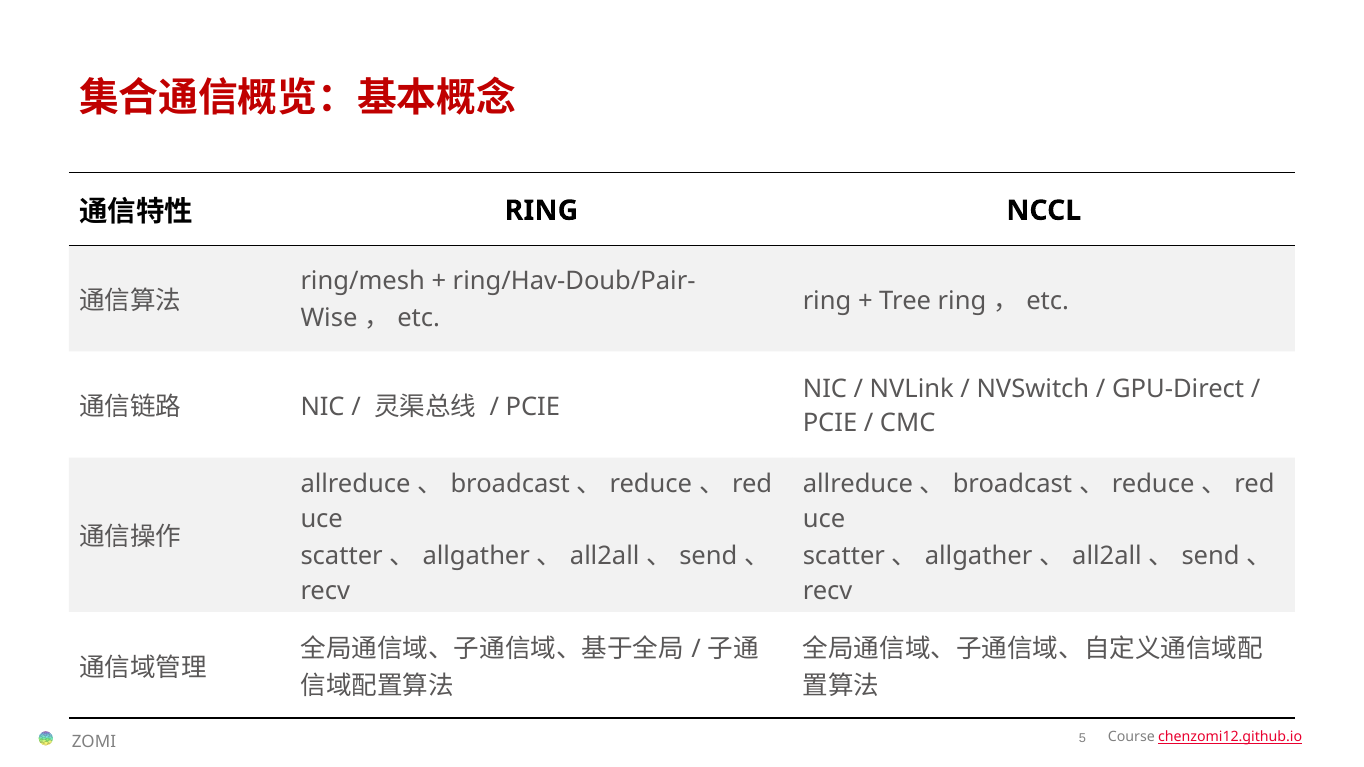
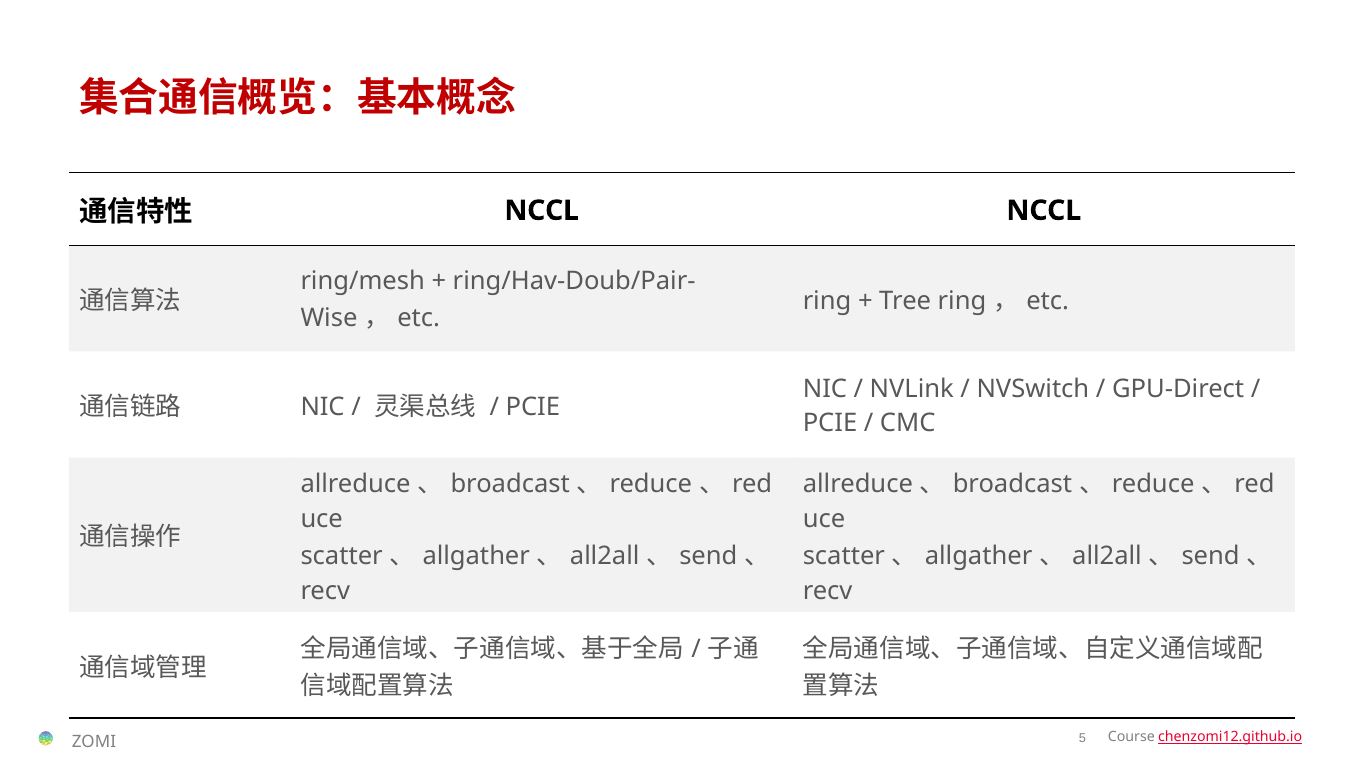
RING: RING -> NCCL (542, 210)
